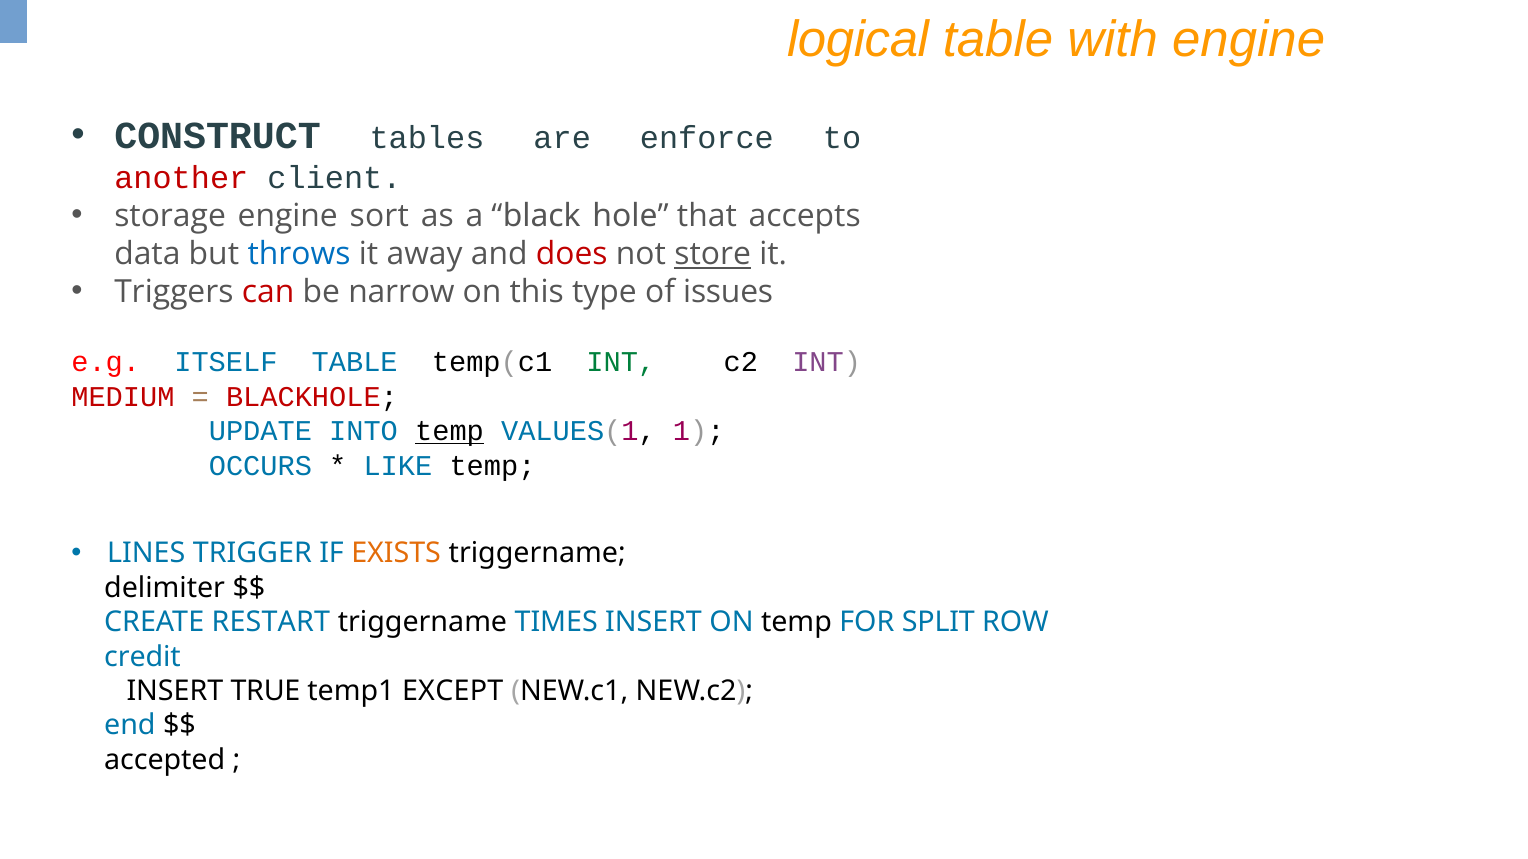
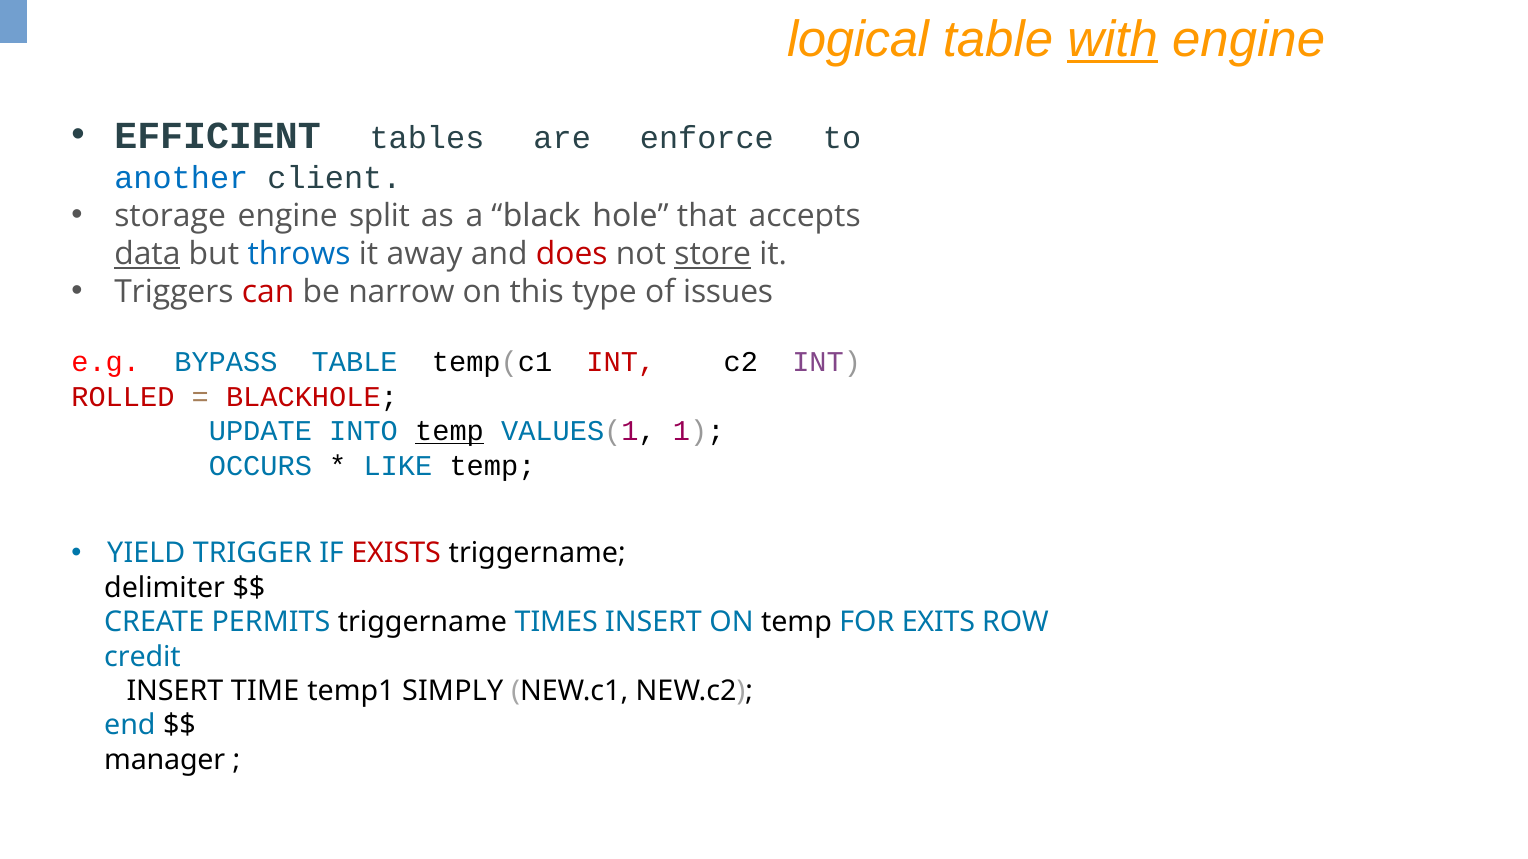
with underline: none -> present (1113, 40)
CONSTRUCT: CONSTRUCT -> EFFICIENT (218, 136)
another colour: red -> blue (181, 178)
sort: sort -> split (380, 216)
data underline: none -> present (147, 254)
ITSELF: ITSELF -> BYPASS (226, 363)
INT colour: green -> red (621, 363)
MEDIUM: MEDIUM -> ROLLED (123, 397)
LINES: LINES -> YIELD (146, 554)
EXISTS colour: orange -> red (396, 554)
RESTART: RESTART -> PERMITS (271, 623)
SPLIT: SPLIT -> EXITS (938, 623)
TRUE: TRUE -> TIME (265, 691)
EXCEPT: EXCEPT -> SIMPLY (453, 691)
accepted: accepted -> manager (165, 760)
